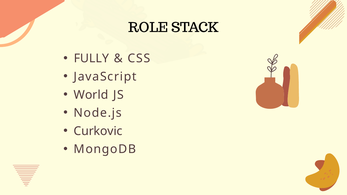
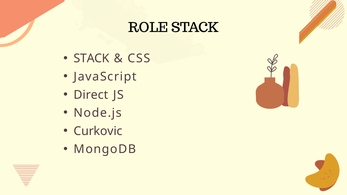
FULLY: FULLY -> STACK (92, 59)
World: World -> Direct (91, 95)
